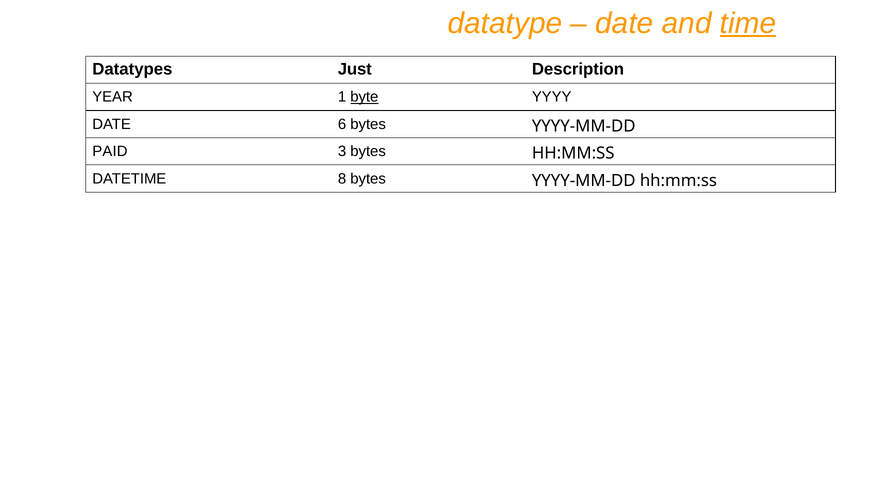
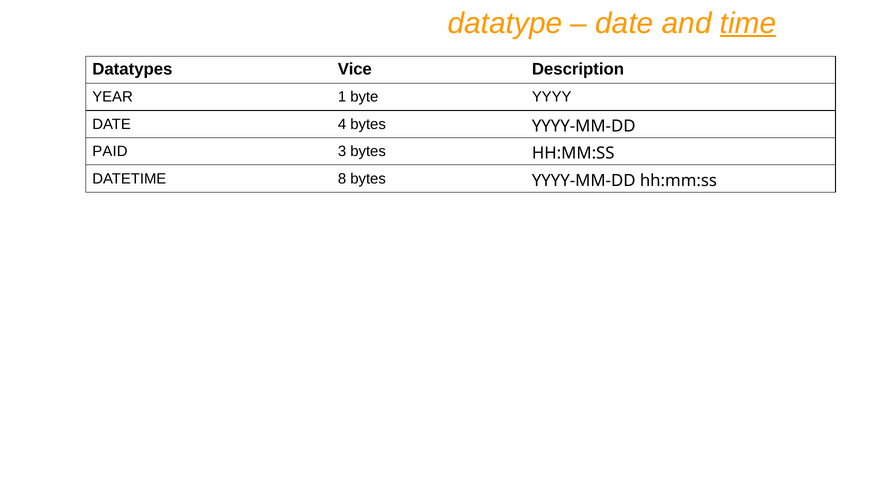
Just: Just -> Vice (355, 69)
byte underline: present -> none (364, 97)
6: 6 -> 4 (342, 124)
